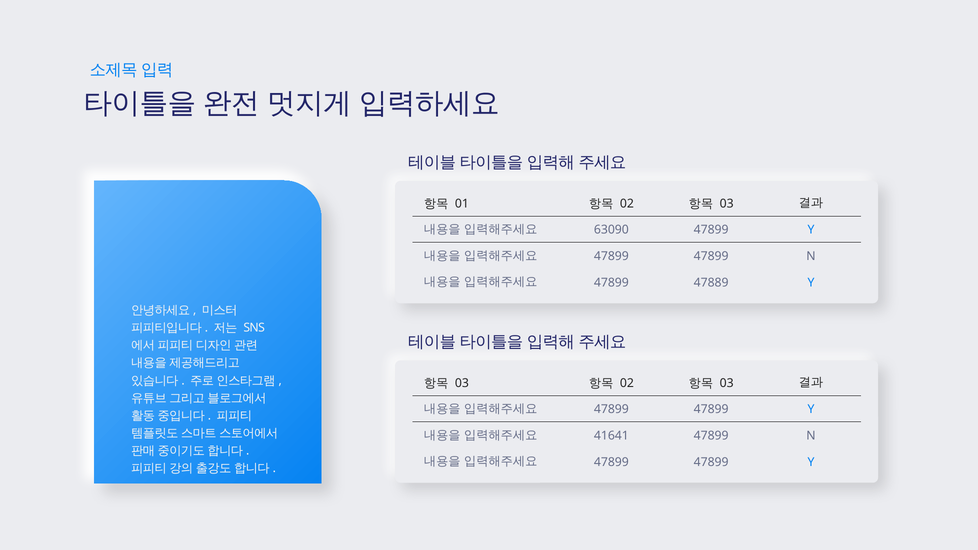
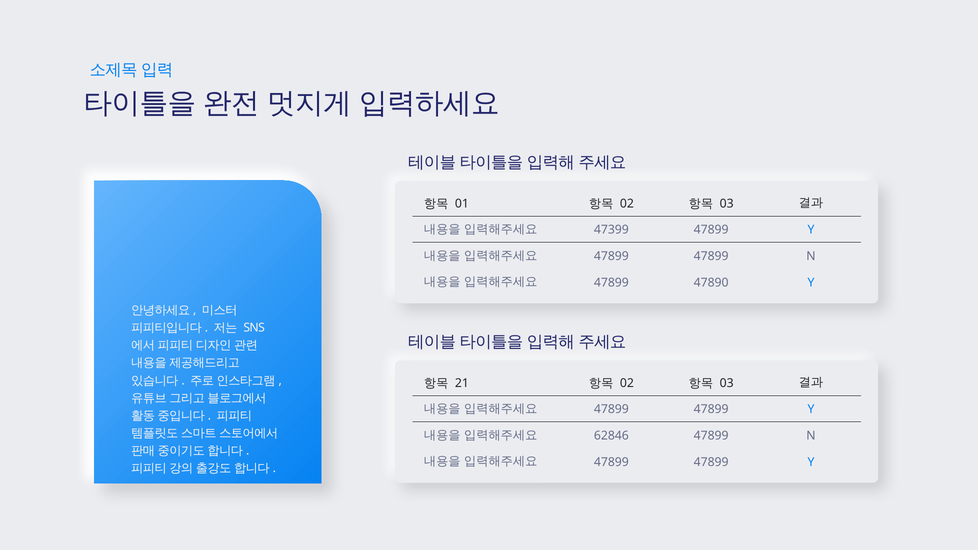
63090: 63090 -> 47399 (611, 230)
47889: 47889 -> 47890 (711, 283)
03: 03 -> 21 (462, 383)
41641: 41641 -> 62846 (611, 436)
